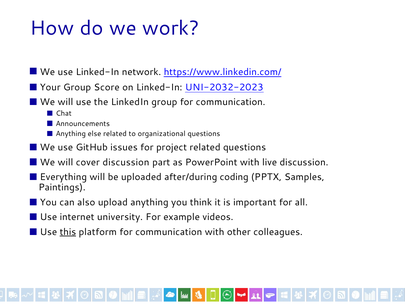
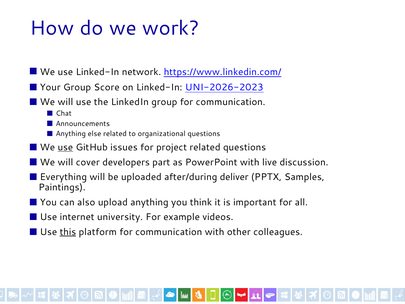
UNI-2032-2023: UNI-2032-2023 -> UNI-2026-2023 (224, 87)
use underline: none -> present (65, 147)
cover discussion: discussion -> developers (126, 162)
coding: coding -> deliver (234, 177)
